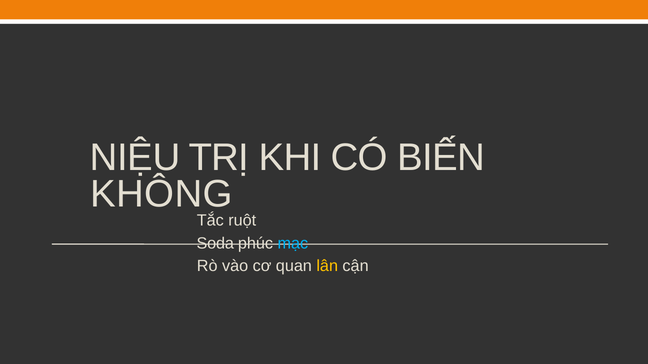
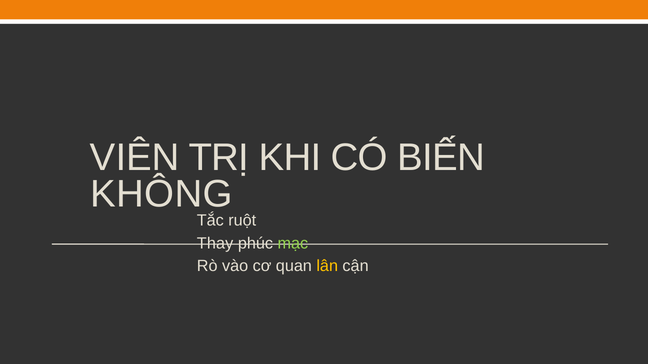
NIỆU: NIỆU -> VIÊN (135, 158)
Soda: Soda -> Thay (215, 244)
mạc colour: light blue -> light green (293, 244)
